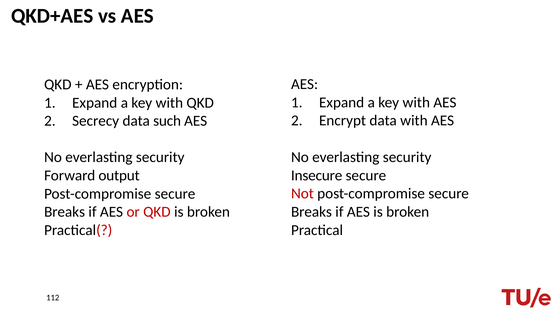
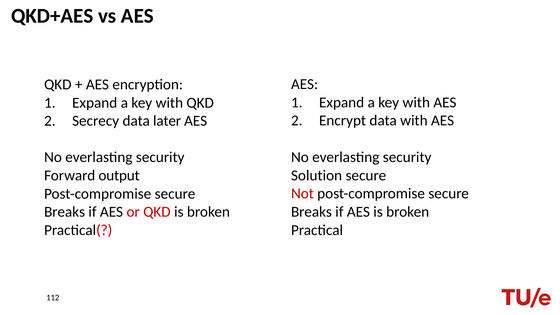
such: such -> later (167, 121)
Insecure: Insecure -> Solution (317, 175)
